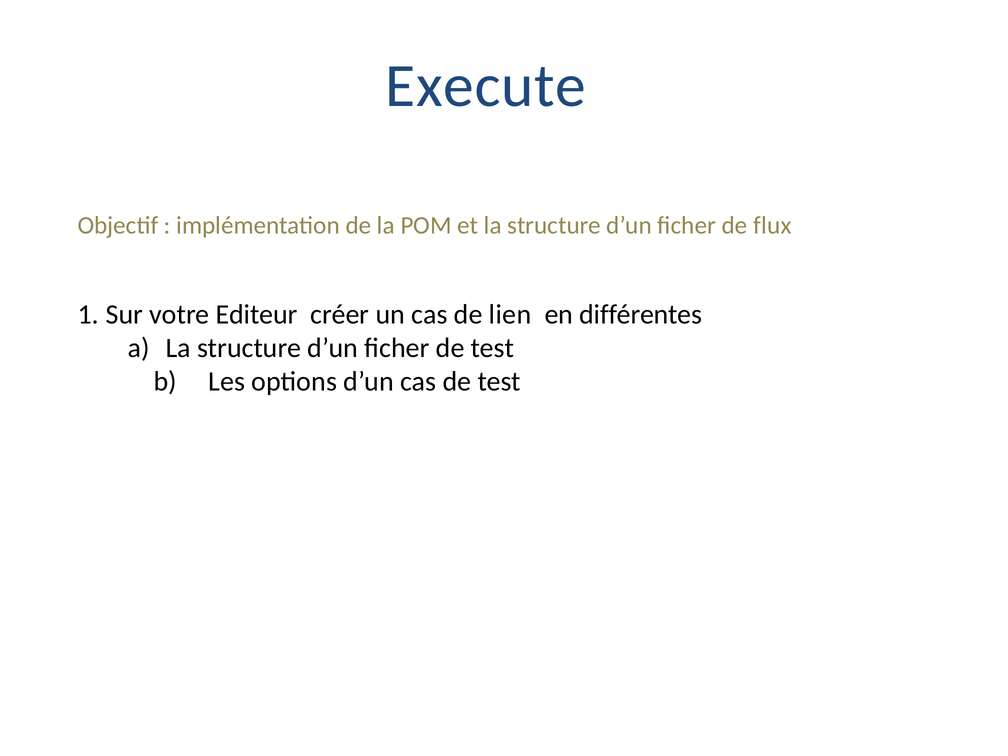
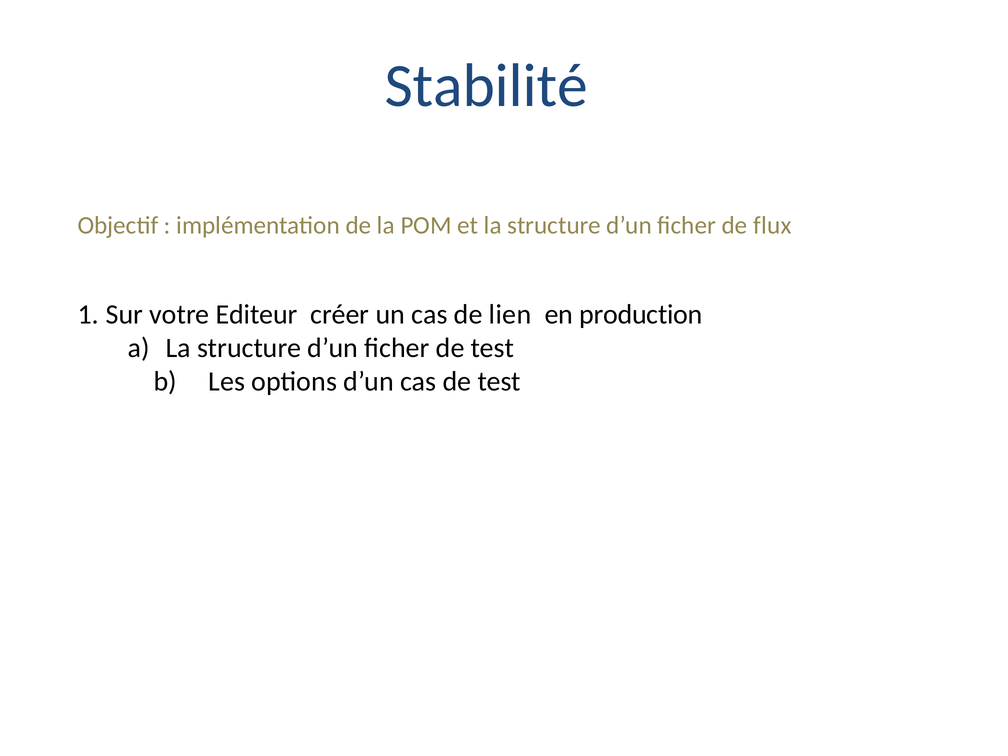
Execute: Execute -> Stabilité (486, 86)
différentes: différentes -> production (641, 315)
